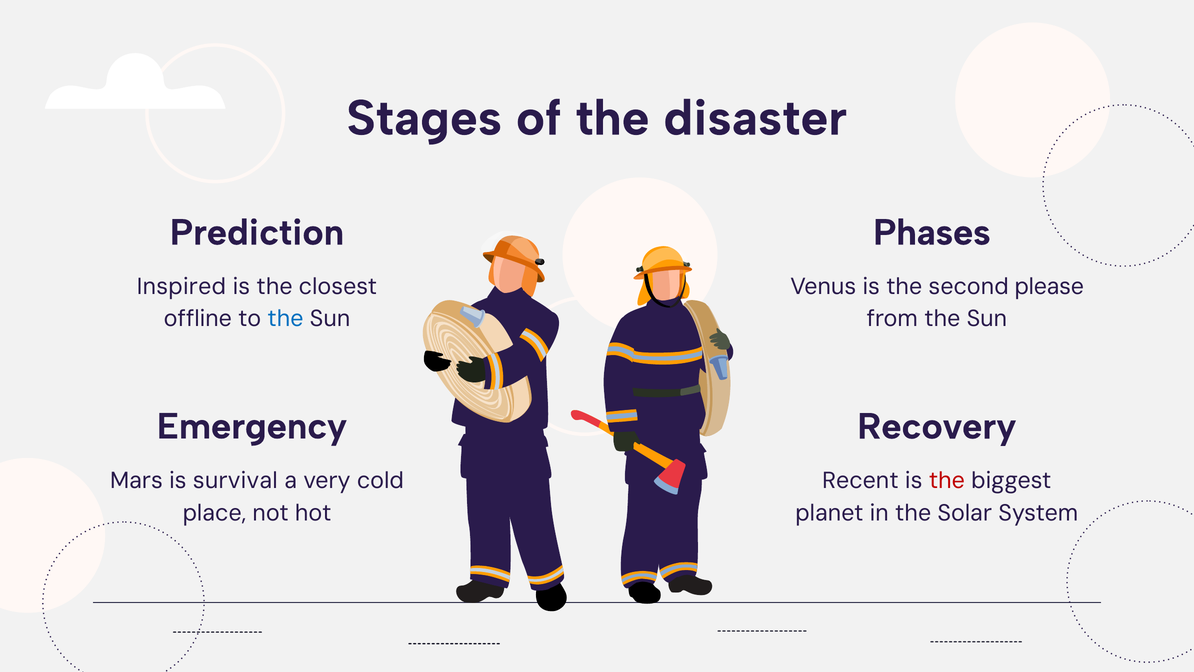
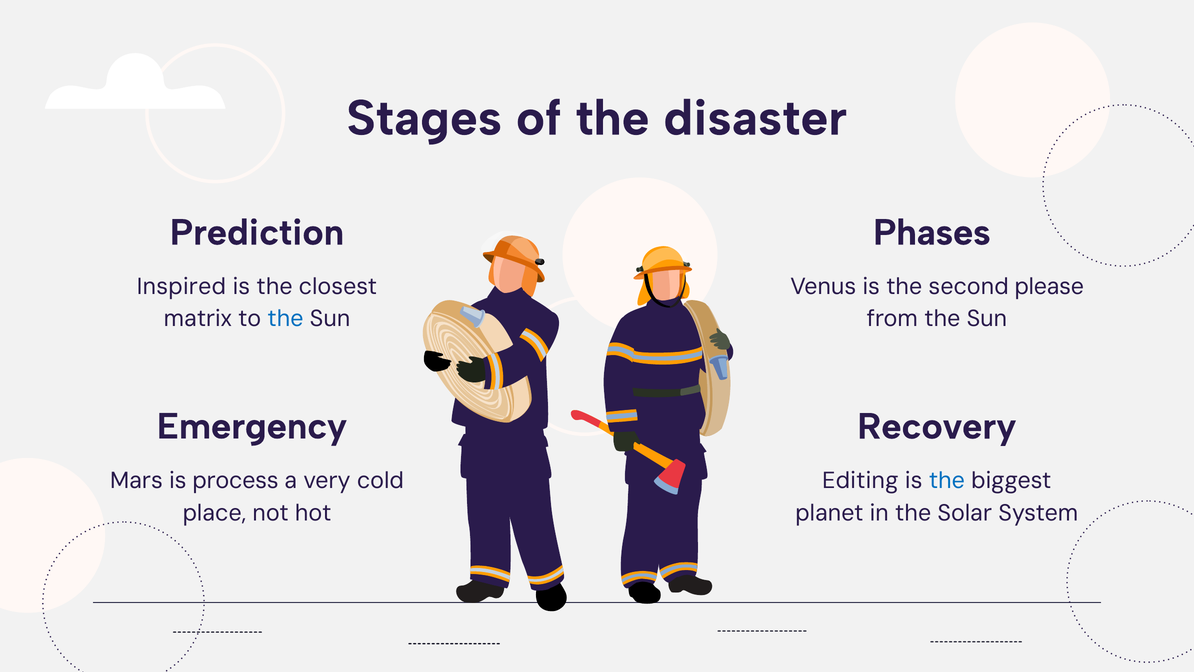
offline: offline -> matrix (198, 319)
survival: survival -> process (236, 481)
Recent: Recent -> Editing (860, 481)
the colour: red -> blue (947, 481)
